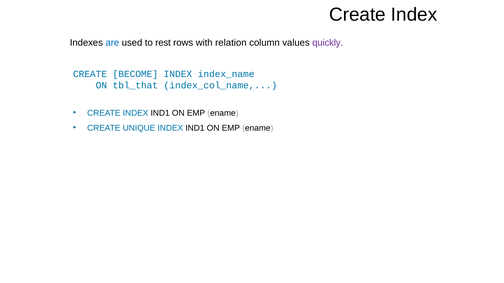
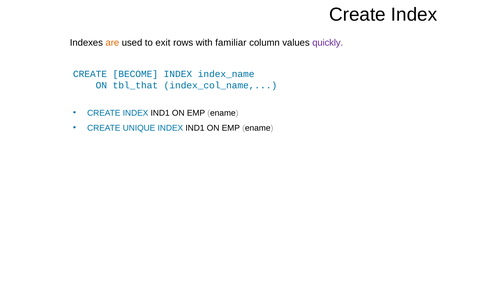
are colour: blue -> orange (112, 43)
rest: rest -> exit (163, 43)
relation: relation -> familiar (231, 43)
